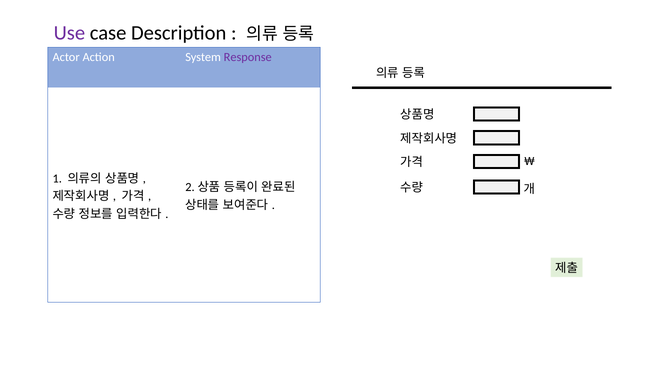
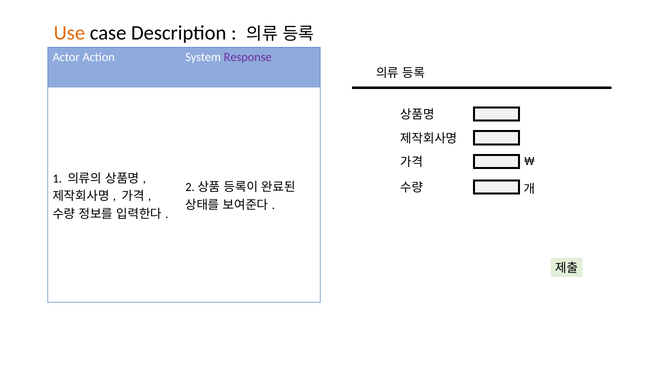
Use colour: purple -> orange (69, 33)
